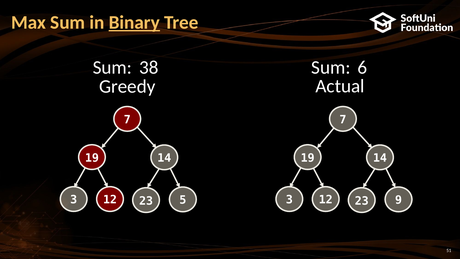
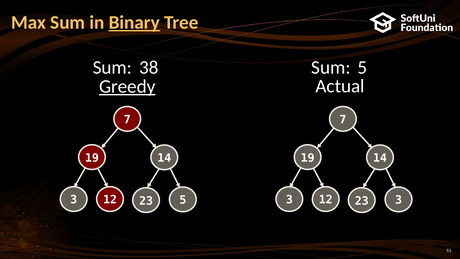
Sum 6: 6 -> 5 (362, 68)
Greedy underline: none -> present (127, 86)
23 9: 9 -> 3 (399, 200)
